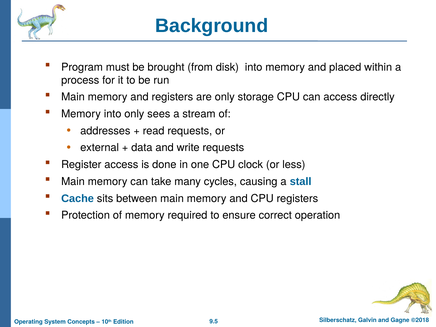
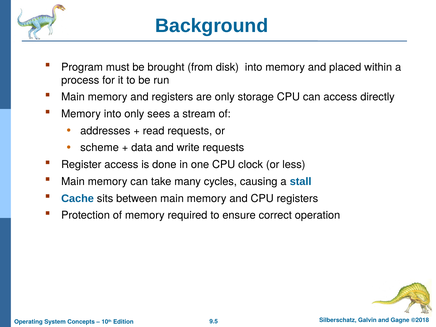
external: external -> scheme (100, 148)
